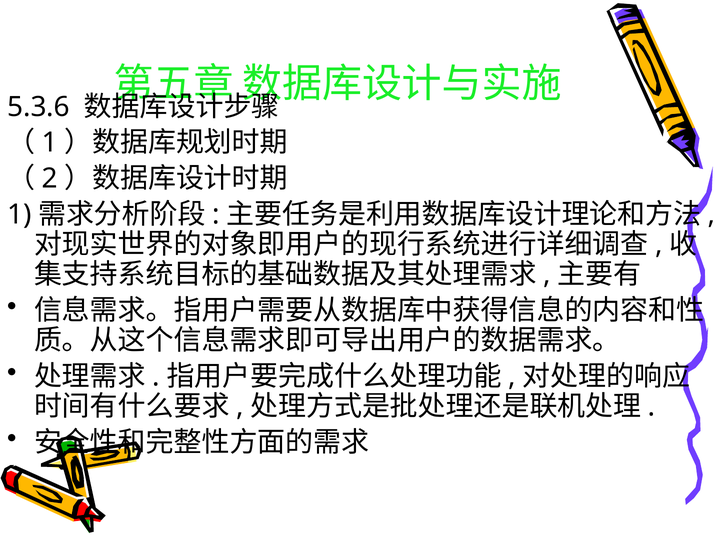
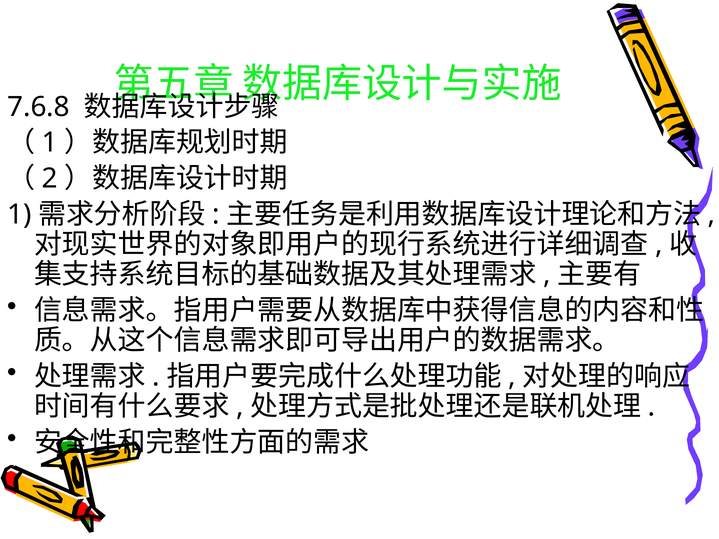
5.3.6: 5.3.6 -> 7.6.8 (39, 107)
